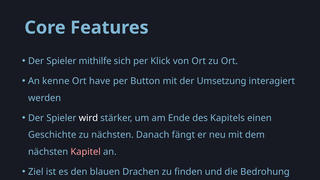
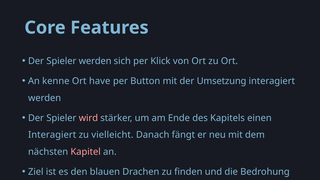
Spieler mithilfe: mithilfe -> werden (95, 61)
wird colour: white -> pink (88, 118)
Geschichte: Geschichte -> Interagiert (52, 135)
zu nächsten: nächsten -> vielleicht (112, 135)
